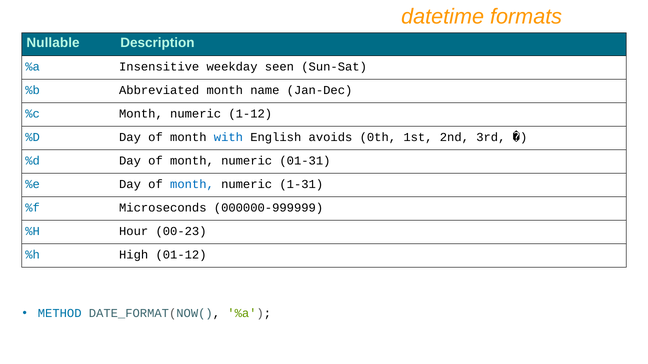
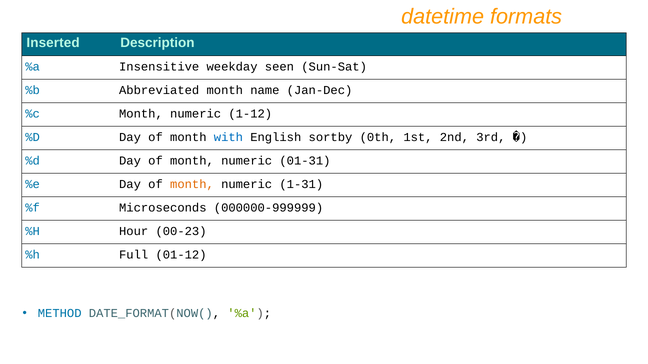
Nullable: Nullable -> Inserted (53, 43)
avoids: avoids -> sortby (330, 137)
month colour: blue -> orange (192, 184)
High: High -> Full (134, 255)
